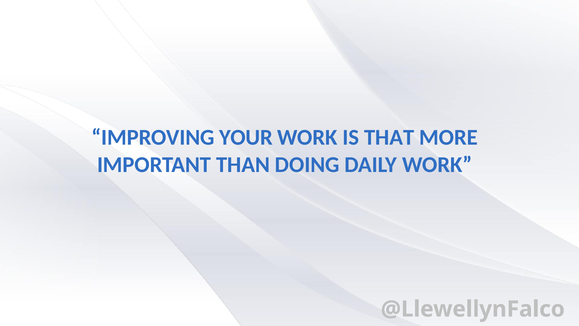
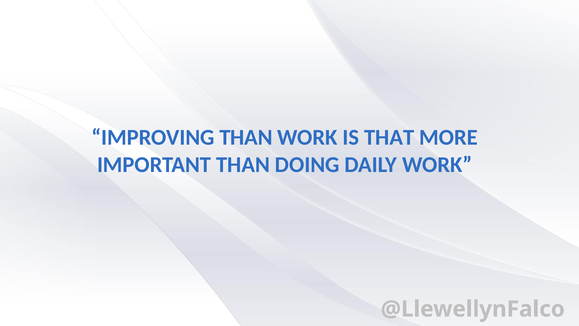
IMPROVING YOUR: YOUR -> THAN (246, 137)
